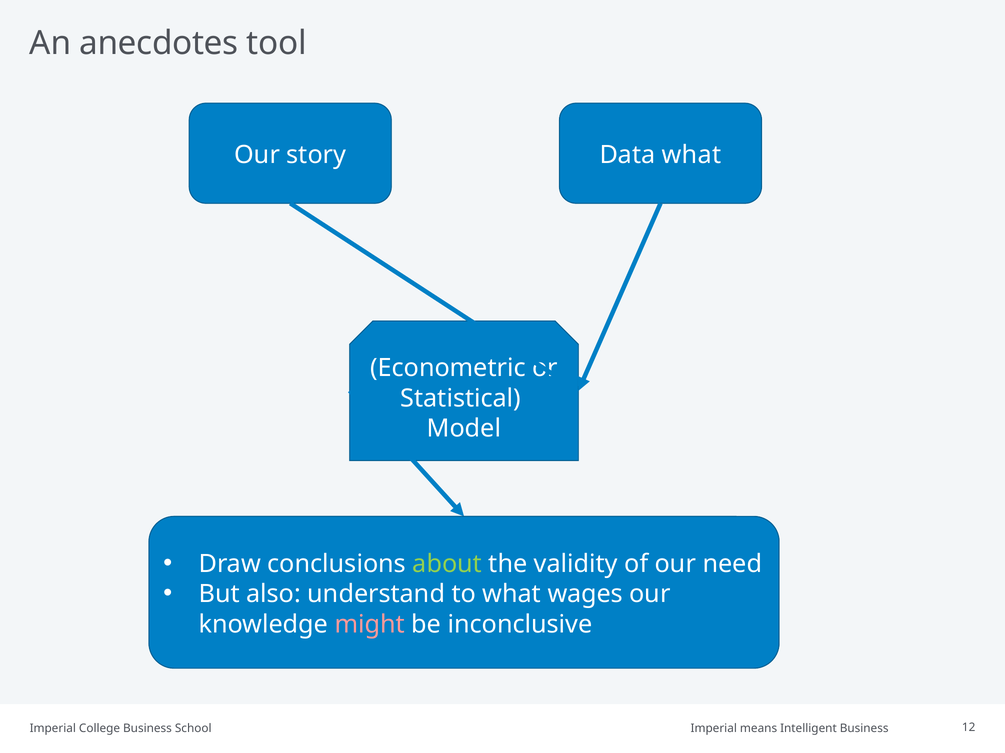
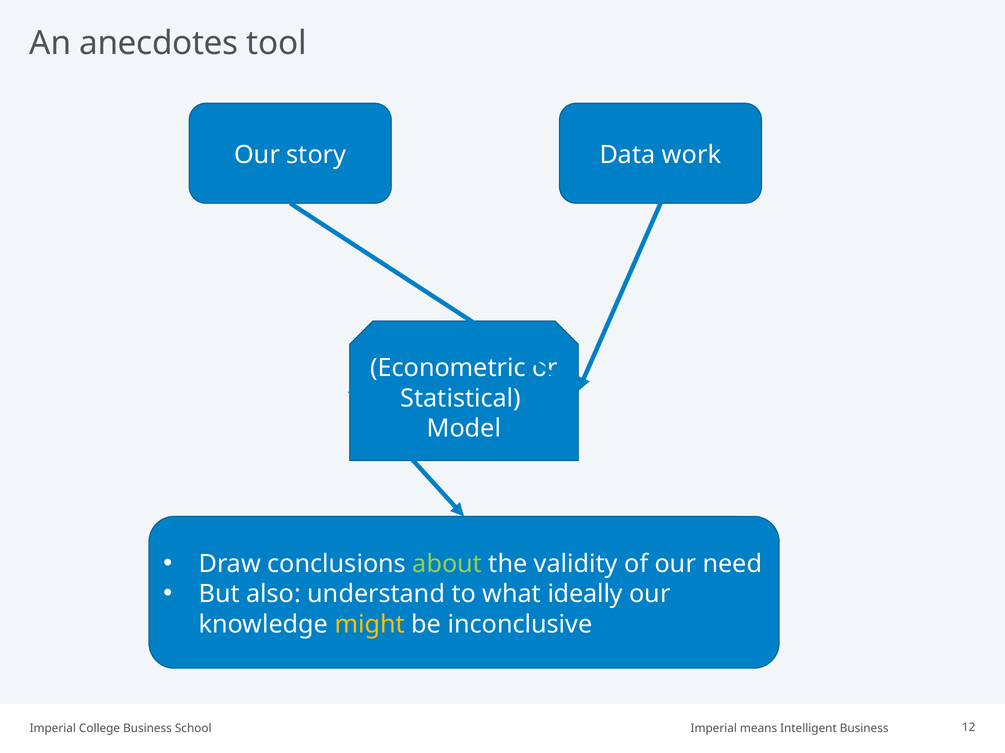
Data what: what -> work (692, 155)
wages: wages -> ideally (585, 594)
might colour: pink -> yellow (370, 625)
